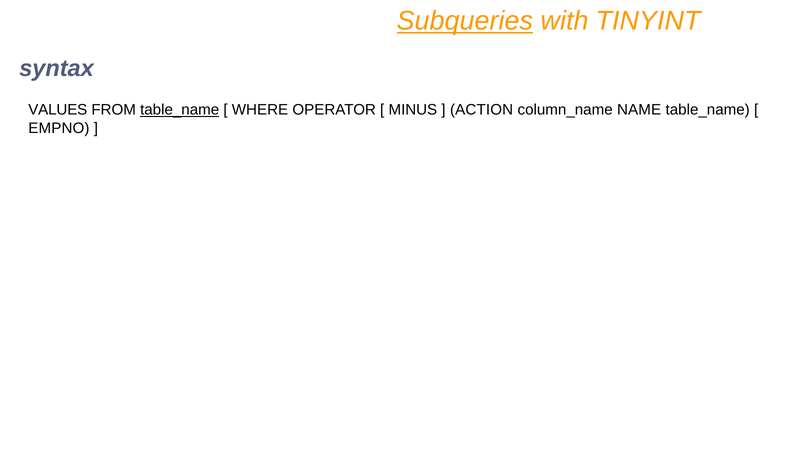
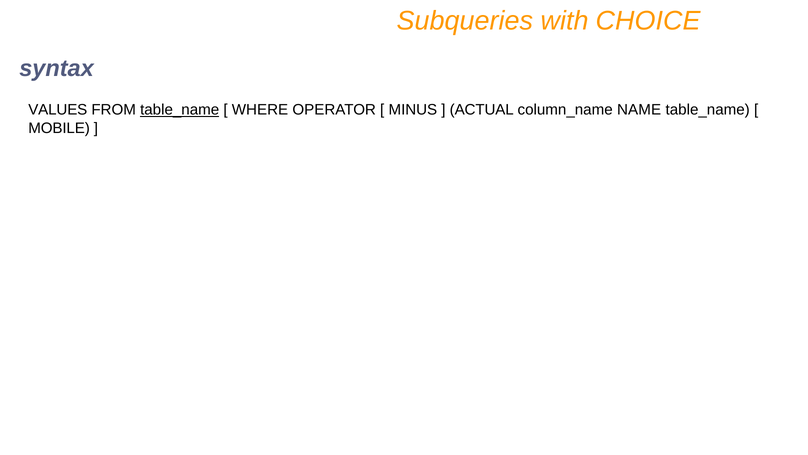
Subqueries underline: present -> none (465, 21)
TINYINT: TINYINT -> CHOICE (648, 21)
ACTION: ACTION -> ACTUAL (482, 110)
EMPNO: EMPNO -> MOBILE (59, 128)
